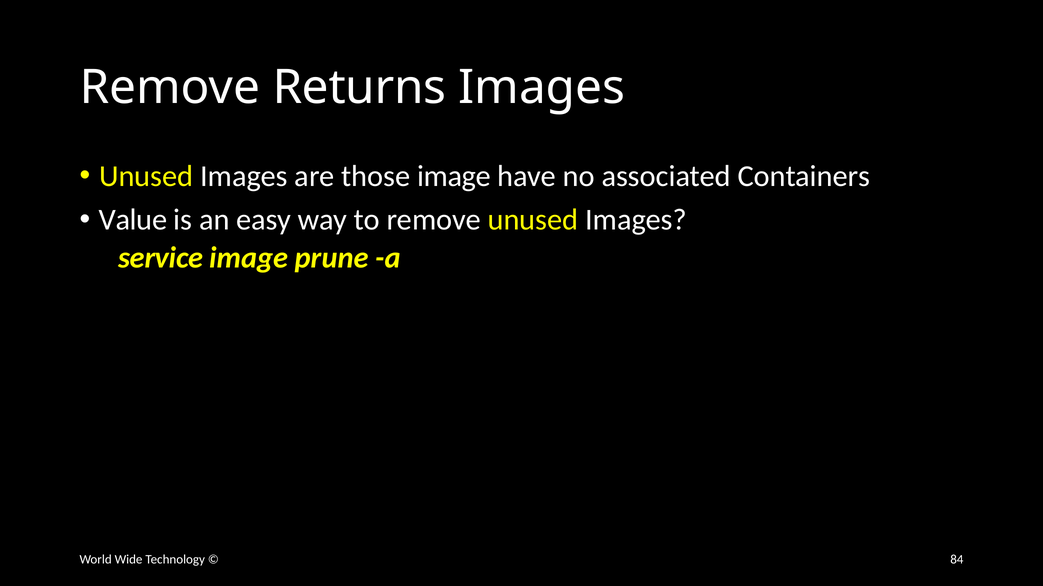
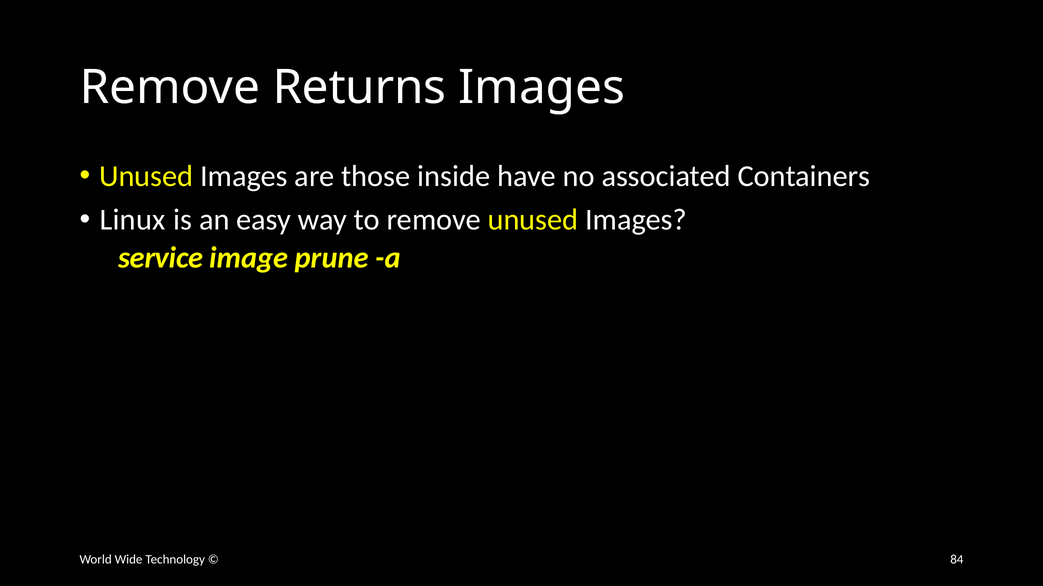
those image: image -> inside (454, 176)
Value: Value -> Linux (133, 220)
